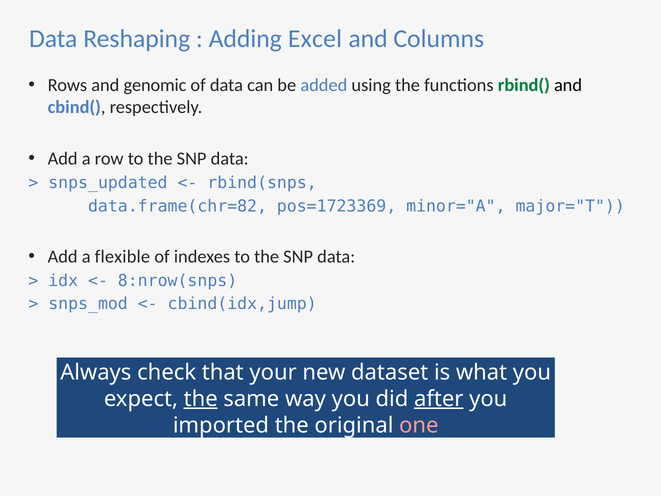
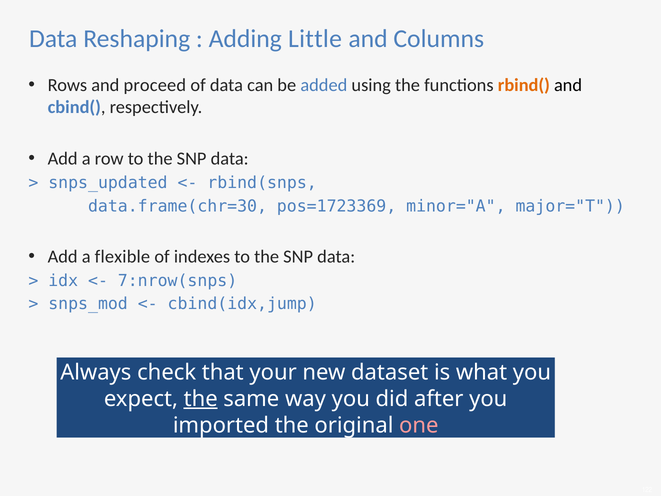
Excel: Excel -> Little (315, 39)
genomic: genomic -> proceed (155, 85)
rbind( colour: green -> orange (524, 85)
data.frame(chr=82: data.frame(chr=82 -> data.frame(chr=30 (178, 206)
8:nrow(snps: 8:nrow(snps -> 7:nrow(snps (178, 281)
after underline: present -> none (439, 399)
